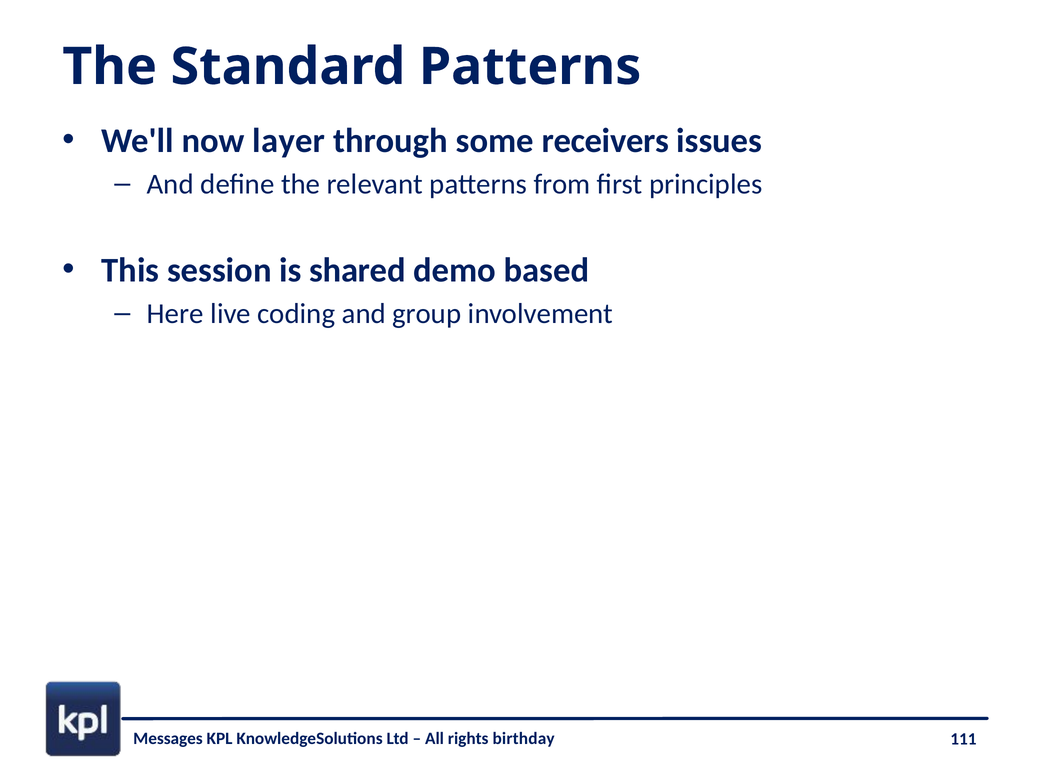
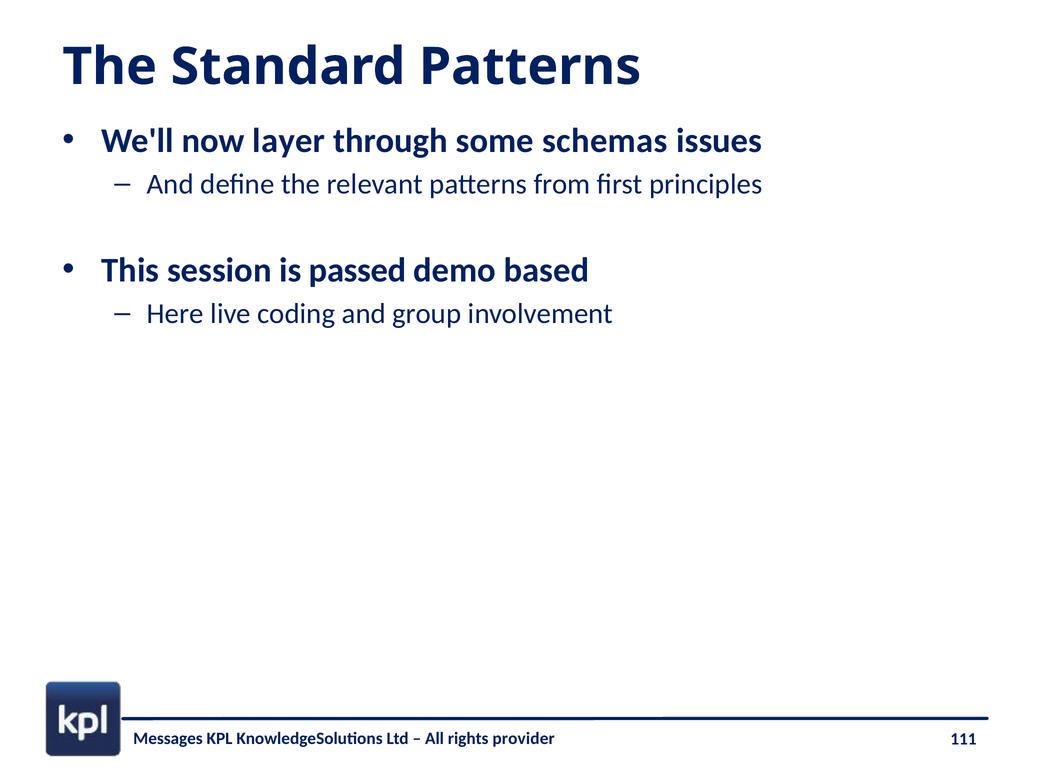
receivers: receivers -> schemas (605, 141)
shared: shared -> passed (358, 270)
birthday: birthday -> provider (524, 739)
